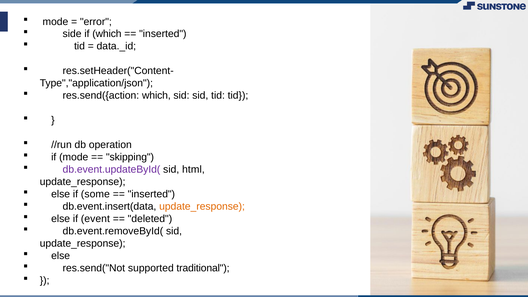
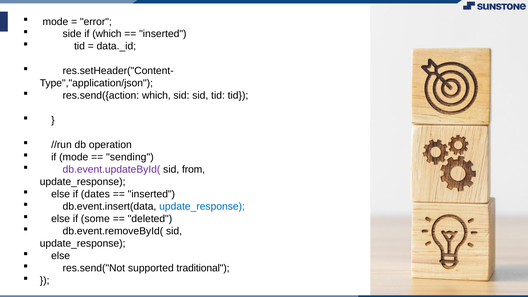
skipping: skipping -> sending (130, 157)
html: html -> from (194, 170)
some: some -> dates (95, 194)
update_response colour: orange -> blue (202, 207)
event: event -> some (95, 219)
